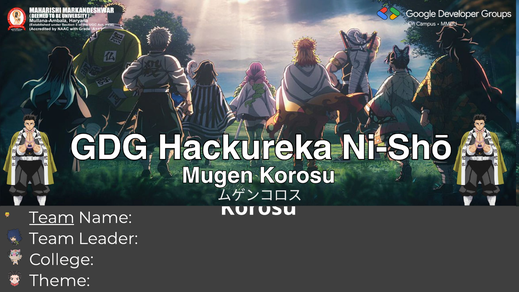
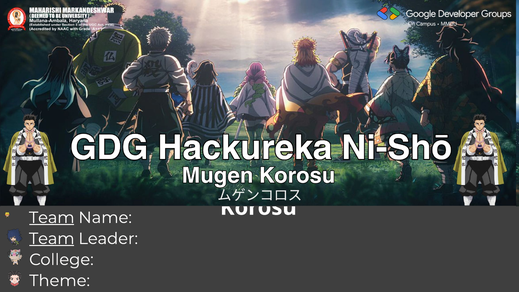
Team underline: none -> present (52, 239)
